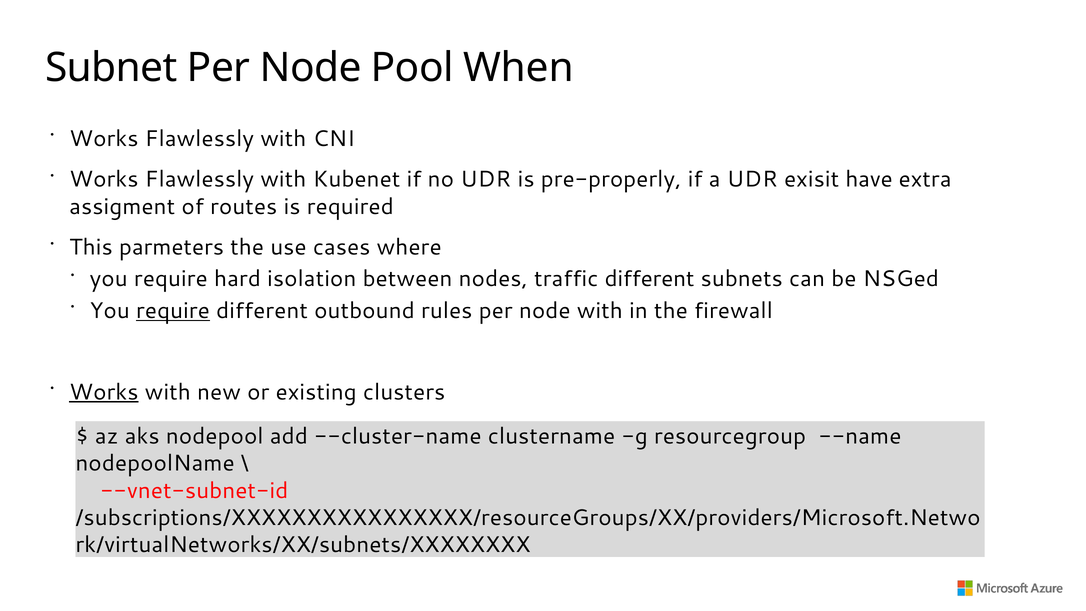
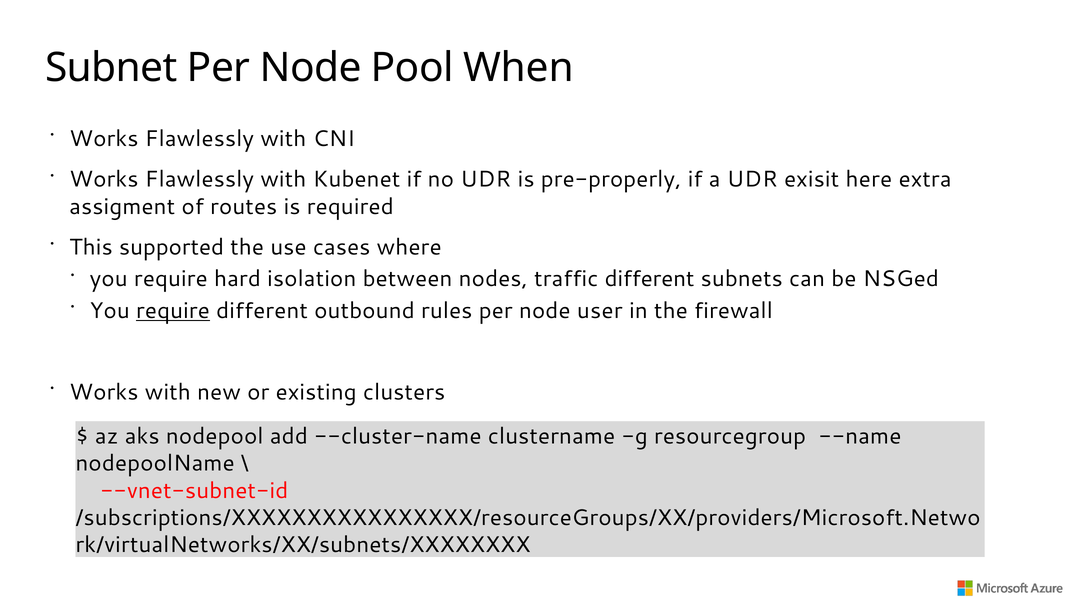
have: have -> here (869, 179)
parmeters: parmeters -> supported (172, 247)
node with: with -> user (600, 311)
Works underline: present -> none (104, 392)
